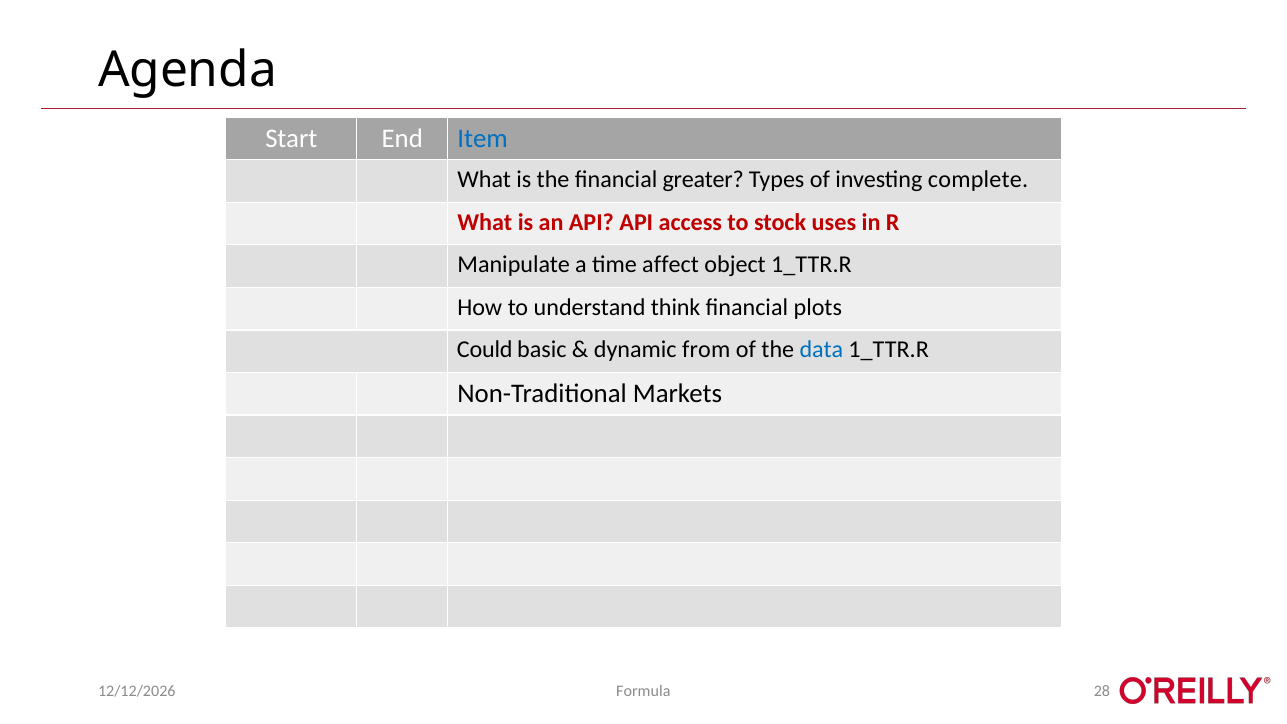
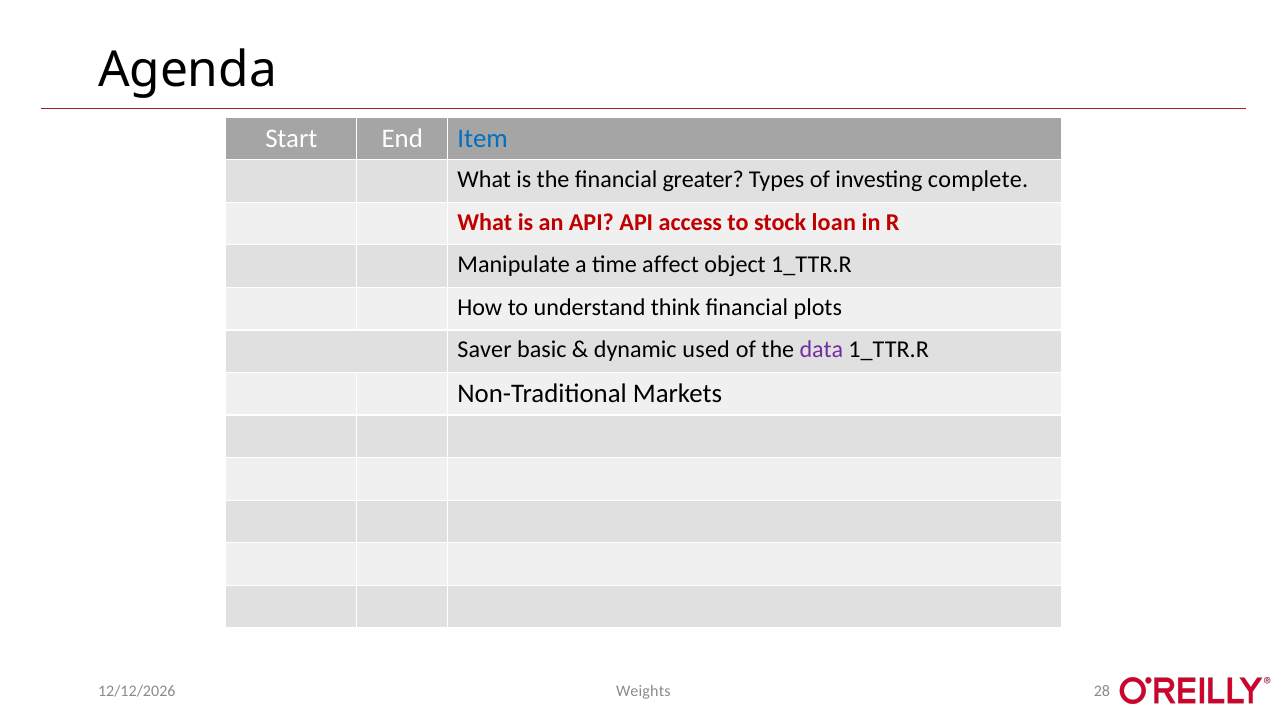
uses: uses -> loan (834, 222)
Could: Could -> Saver (485, 350)
from: from -> used (706, 350)
data colour: blue -> purple (821, 350)
Formula: Formula -> Weights (643, 691)
